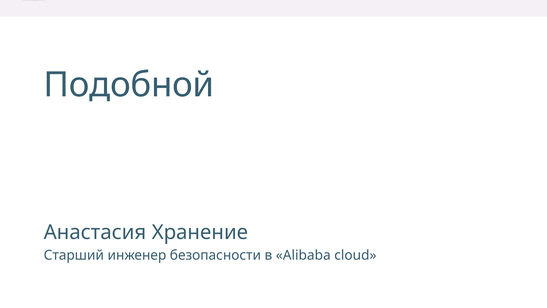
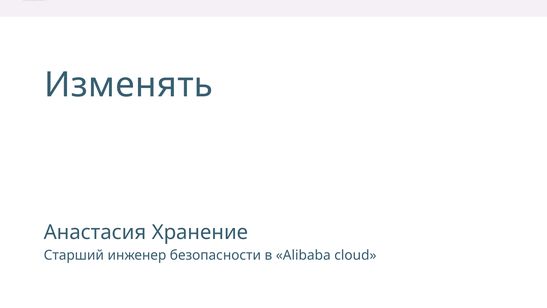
Подобной: Подобной -> Изменять (129, 85)
